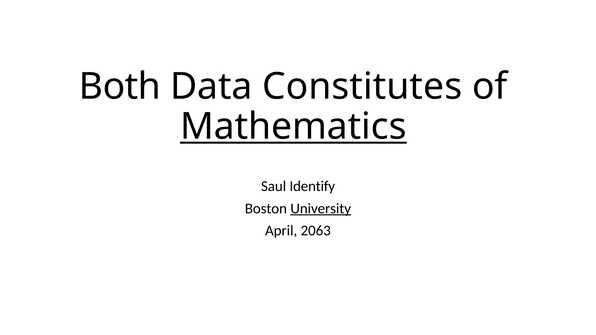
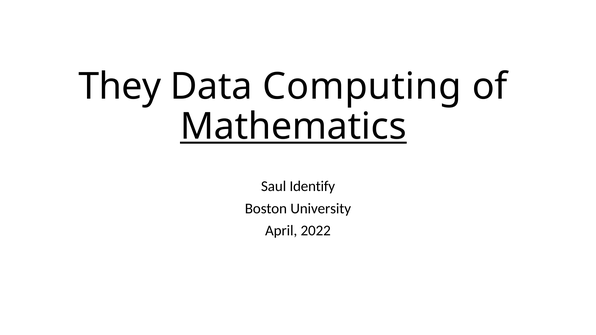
Both: Both -> They (120, 87)
Constitutes: Constitutes -> Computing (362, 87)
University underline: present -> none (321, 209)
2063: 2063 -> 2022 (316, 231)
